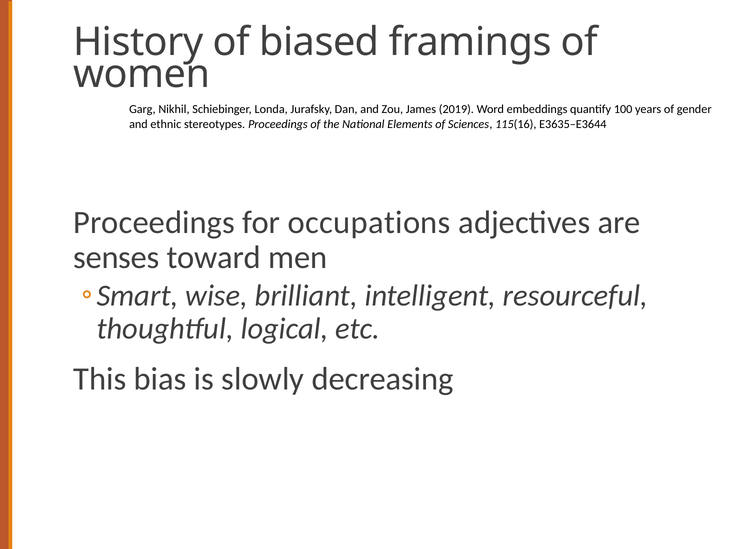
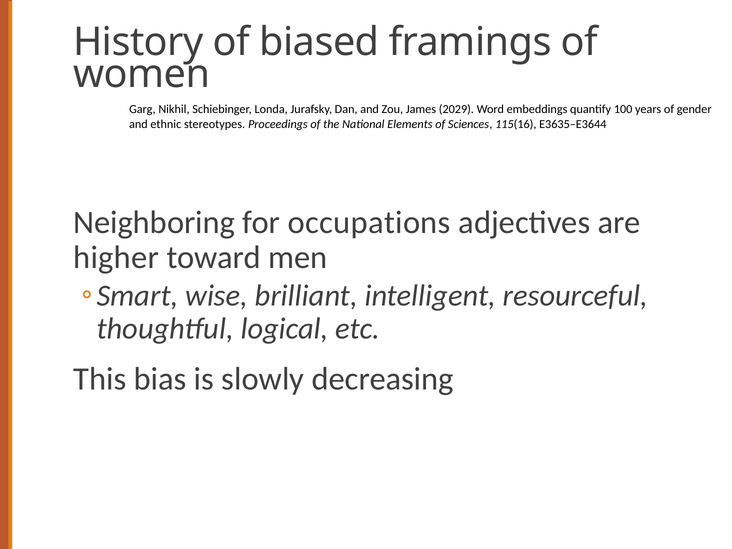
2019: 2019 -> 2029 (456, 109)
Proceedings: Proceedings -> Neighboring (154, 222)
senses: senses -> higher (116, 258)
